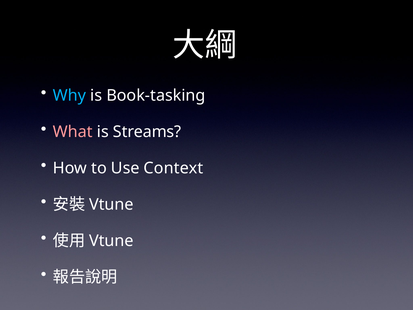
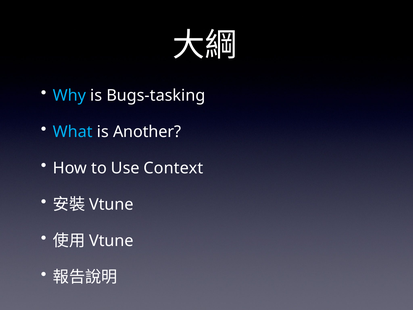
Book-tasking: Book-tasking -> Bugs-tasking (156, 95)
What colour: pink -> light blue (73, 132)
Streams: Streams -> Another (147, 132)
